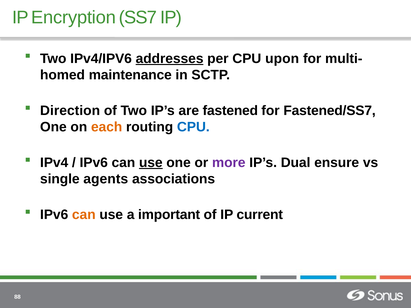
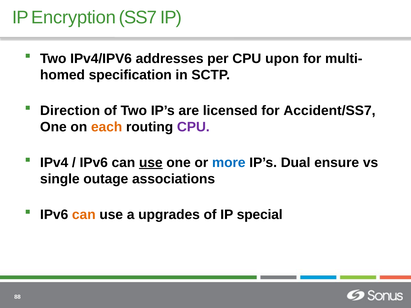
addresses underline: present -> none (170, 59)
maintenance: maintenance -> specification (130, 75)
fastened: fastened -> licensed (230, 111)
Fastened/SS7: Fastened/SS7 -> Accident/SS7 (329, 111)
CPU colour: blue -> purple (193, 127)
more colour: purple -> blue (229, 163)
agents: agents -> outage (106, 179)
important: important -> upgrades (169, 215)
current: current -> special (260, 215)
